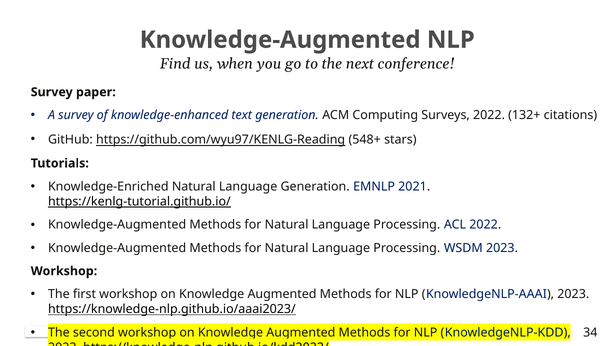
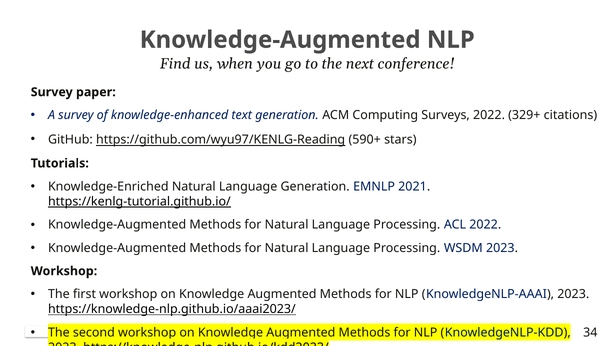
132+: 132+ -> 329+ (524, 115)
548+: 548+ -> 590+ (365, 140)
